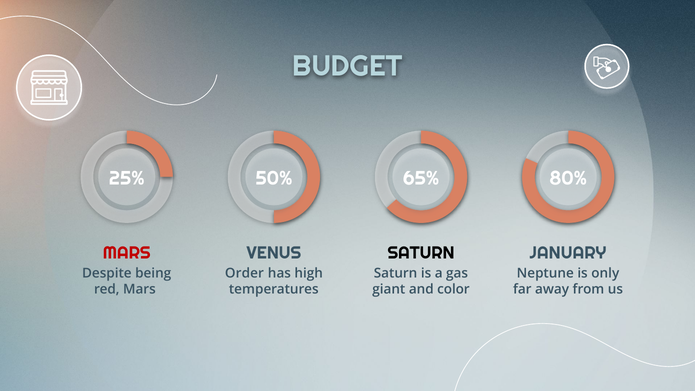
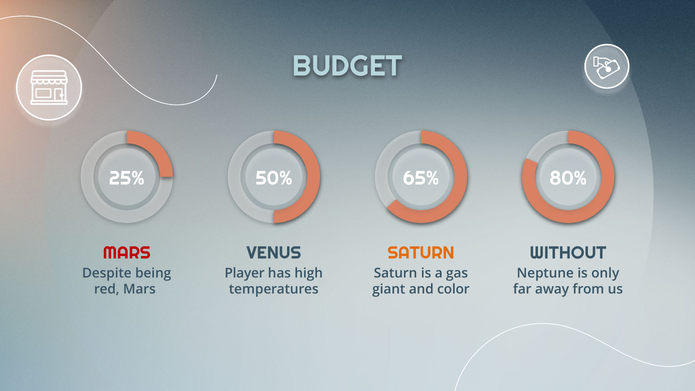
SATURN colour: black -> orange (421, 253)
JANUARY: JANUARY -> WITHOUT (568, 253)
Order: Order -> Player (245, 273)
